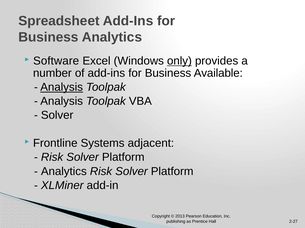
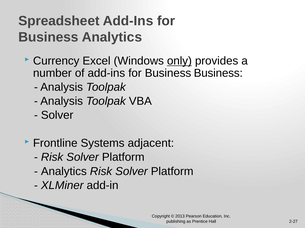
Software: Software -> Currency (56, 61)
Business Available: Available -> Business (218, 73)
Analysis underline: present -> none (62, 87)
